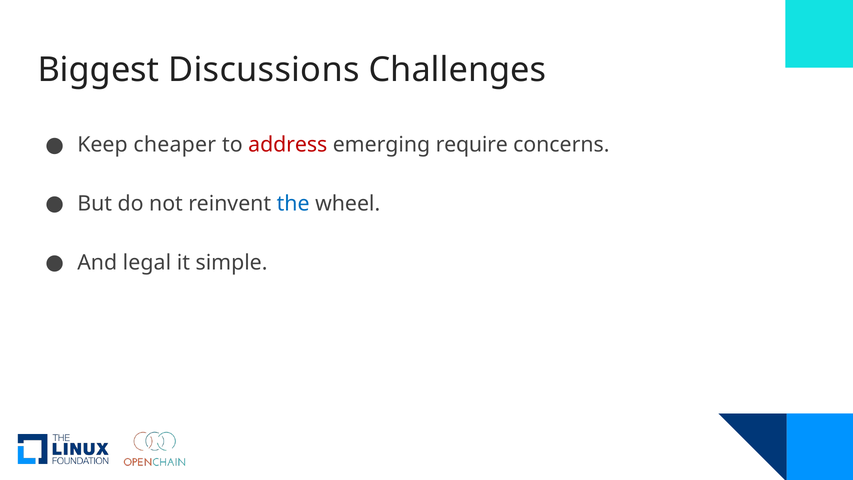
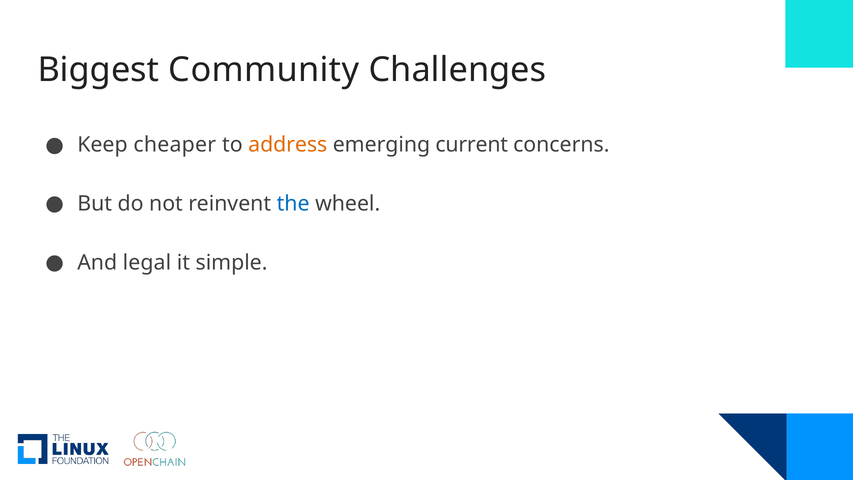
Discussions: Discussions -> Community (264, 70)
address colour: red -> orange (288, 145)
require: require -> current (472, 145)
